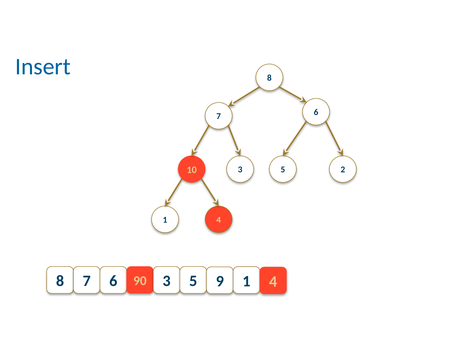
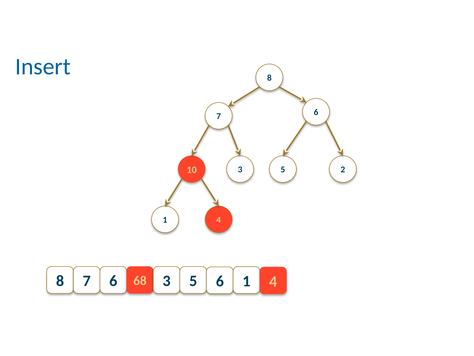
90: 90 -> 68 (140, 280)
5 9: 9 -> 6 (220, 281)
